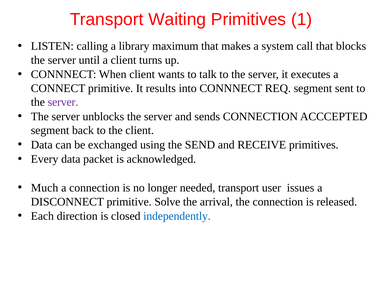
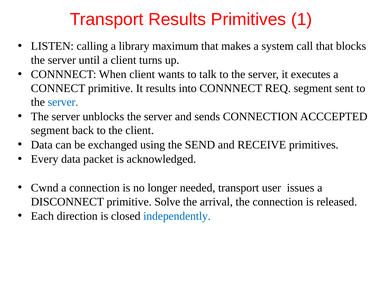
Transport Waiting: Waiting -> Results (177, 19)
server colour: purple -> blue (63, 102)
Much: Much -> Cwnd (45, 188)
